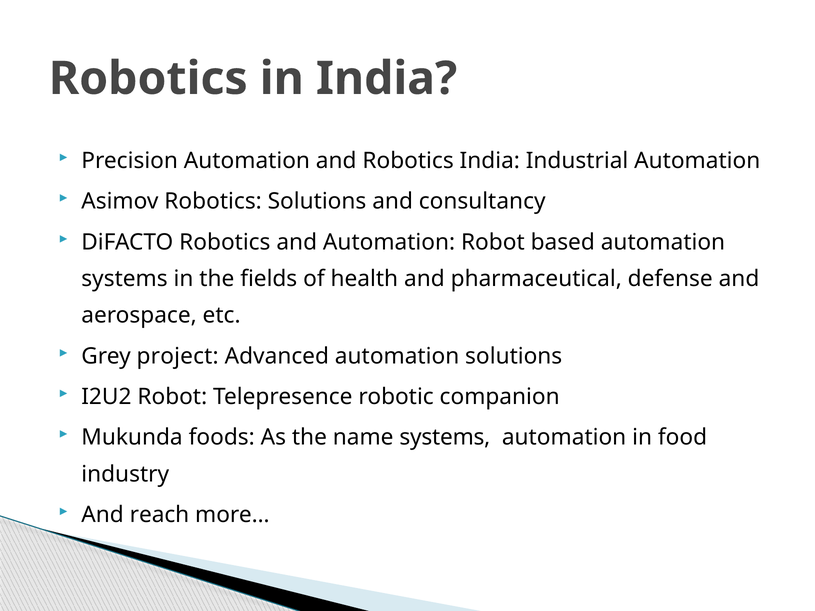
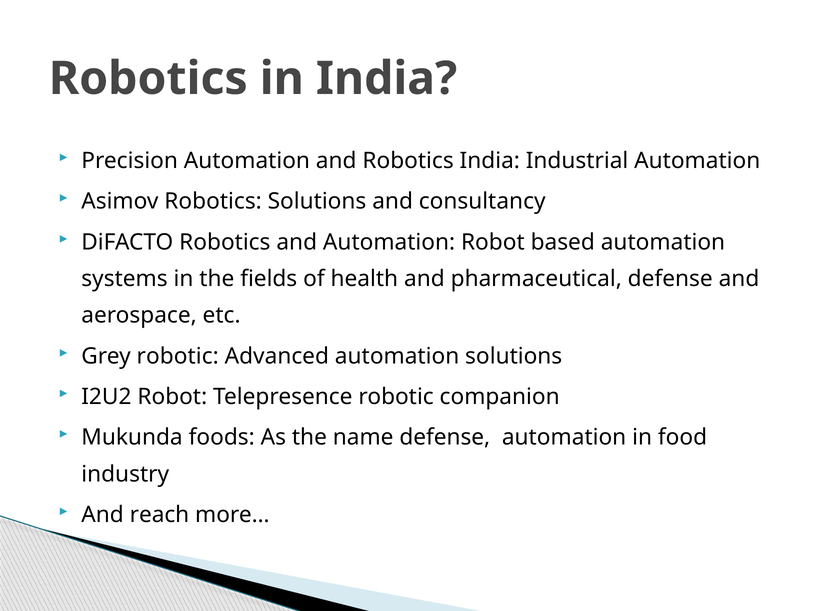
Grey project: project -> robotic (178, 356)
name systems: systems -> defense (445, 438)
